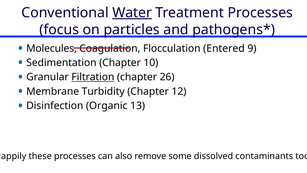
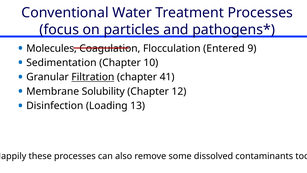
Water underline: present -> none (132, 13)
26: 26 -> 41 (167, 77)
Turbidity: Turbidity -> Solubility (103, 91)
Organic: Organic -> Loading (107, 106)
